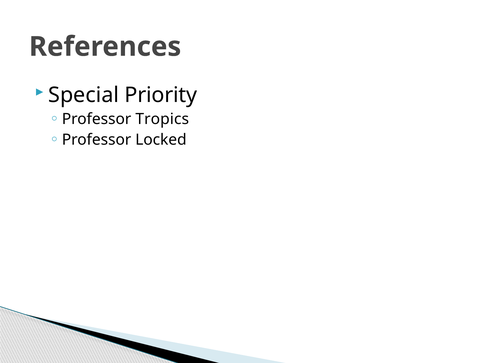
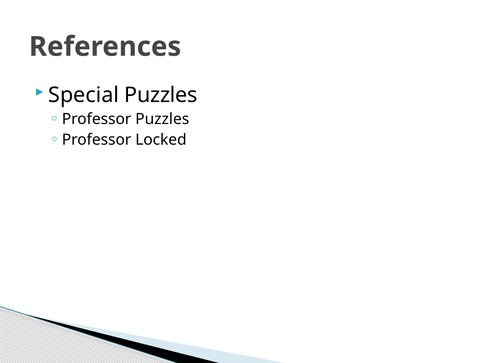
Special Priority: Priority -> Puzzles (161, 95)
Professor Tropics: Tropics -> Puzzles (162, 119)
